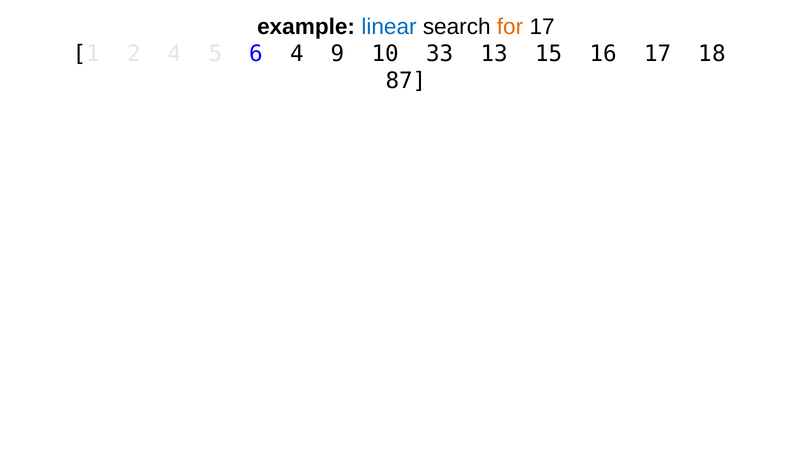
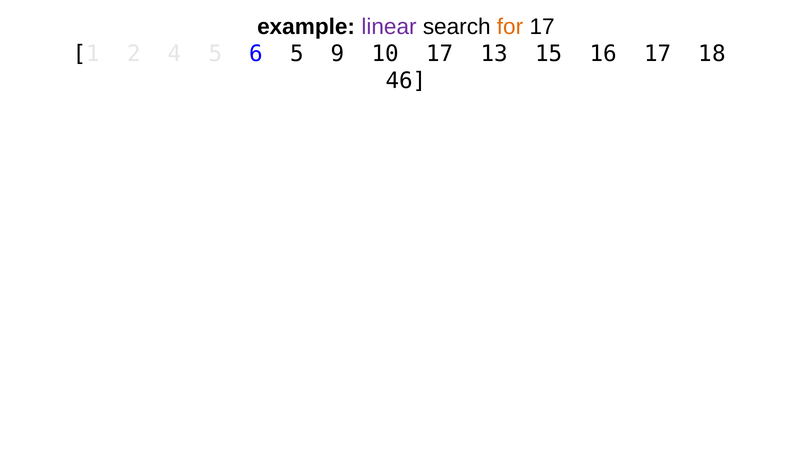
linear colour: blue -> purple (389, 27)
6 4: 4 -> 5 (297, 54)
10 33: 33 -> 17 (440, 54)
87: 87 -> 46 (406, 81)
